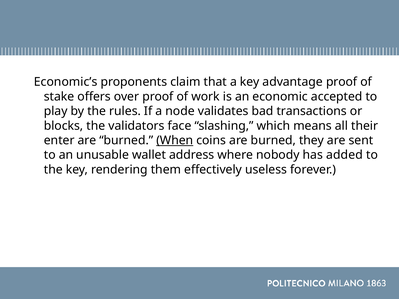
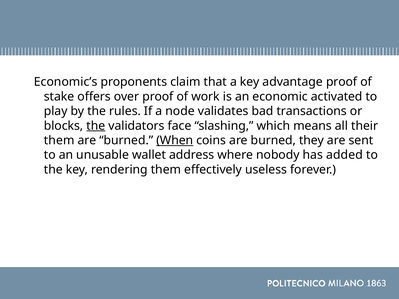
accepted: accepted -> activated (337, 97)
the underline: none -> present (96, 126)
enter: enter -> them (59, 140)
